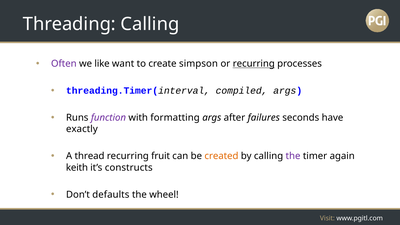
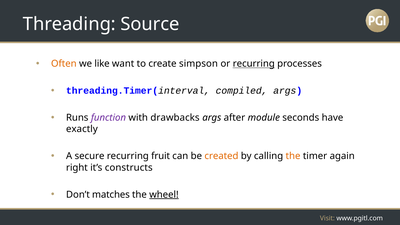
Threading Calling: Calling -> Source (150, 24)
Often colour: purple -> orange (64, 64)
formatting: formatting -> drawbacks (175, 118)
failures: failures -> module (264, 118)
thread: thread -> secure (90, 156)
the colour: purple -> orange (293, 156)
keith: keith -> right (77, 168)
defaults: defaults -> matches (111, 195)
wheel underline: none -> present (164, 195)
